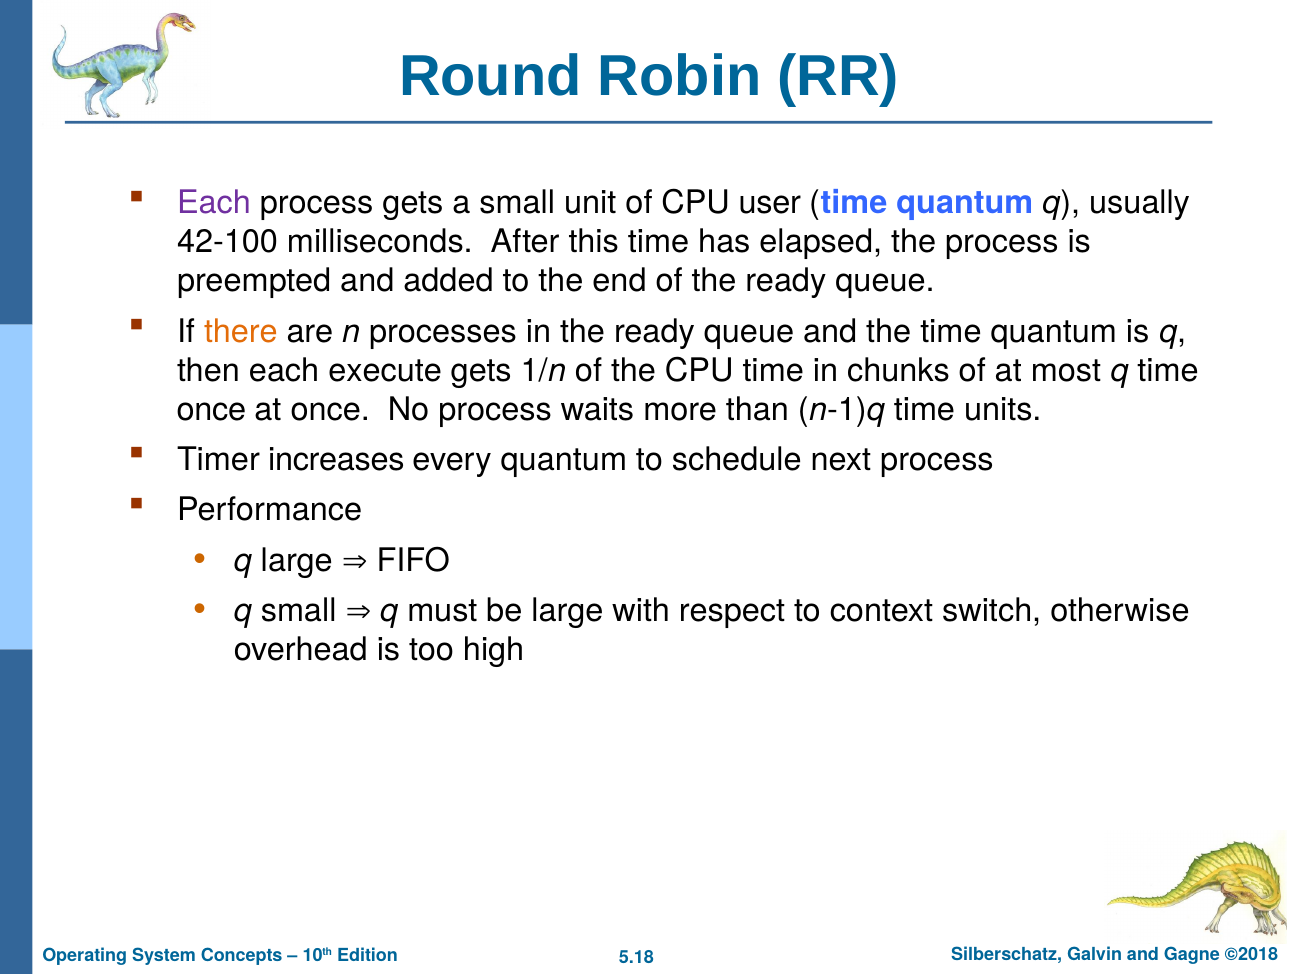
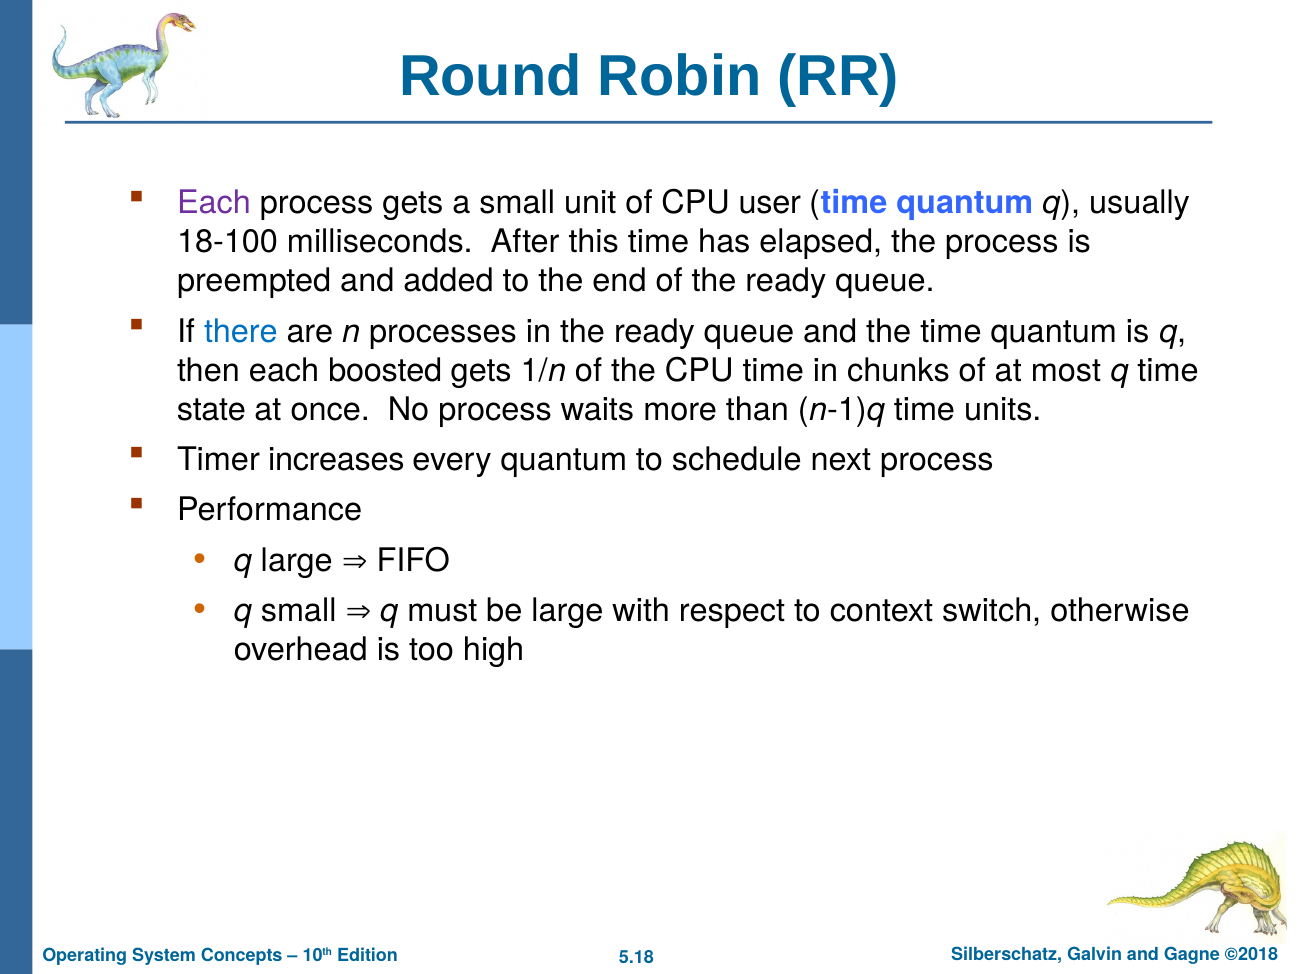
42-100: 42-100 -> 18-100 (228, 242)
there colour: orange -> blue (241, 332)
execute: execute -> boosted (385, 370)
once: once -> state (211, 409)
